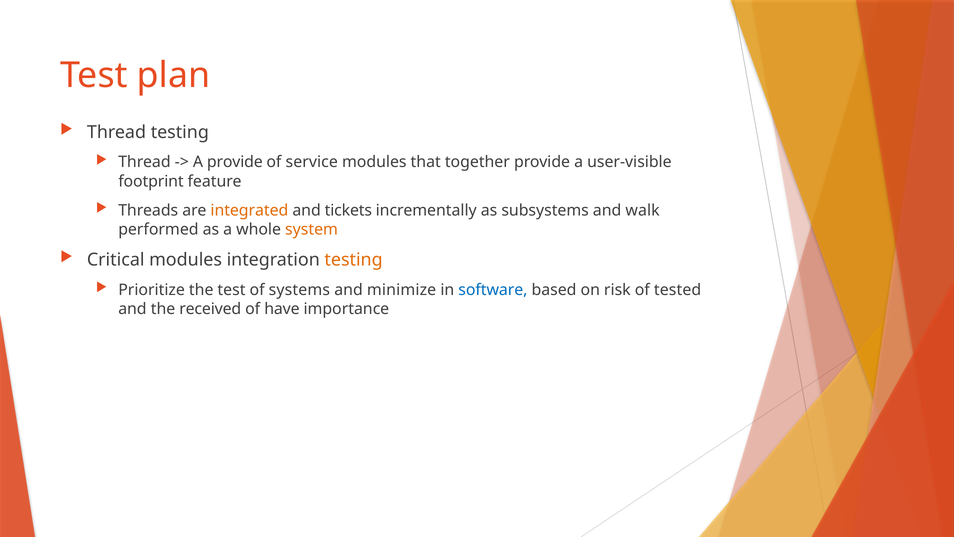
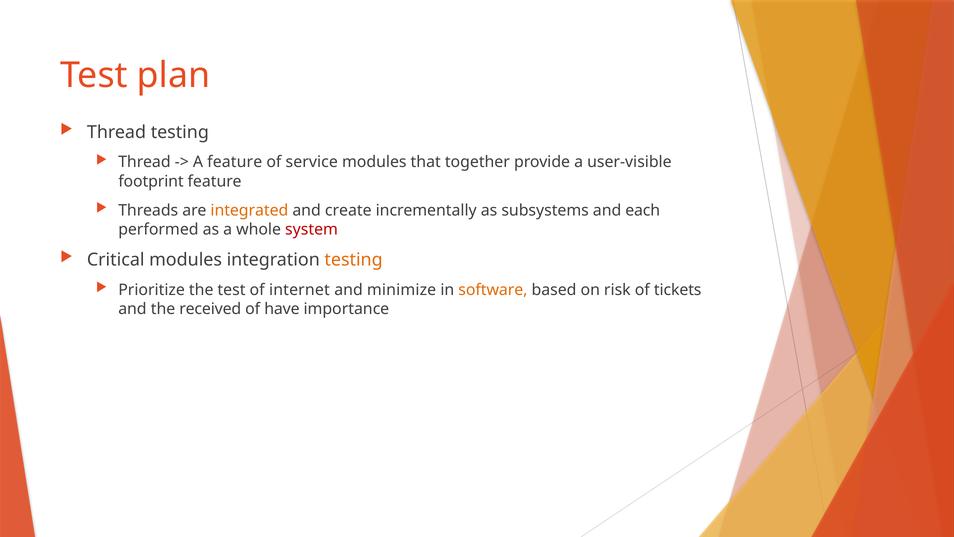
A provide: provide -> feature (235, 162)
tickets: tickets -> create (348, 210)
walk: walk -> each (643, 210)
system colour: orange -> red (312, 229)
systems: systems -> internet (299, 290)
software colour: blue -> orange (493, 290)
tested: tested -> tickets (678, 290)
